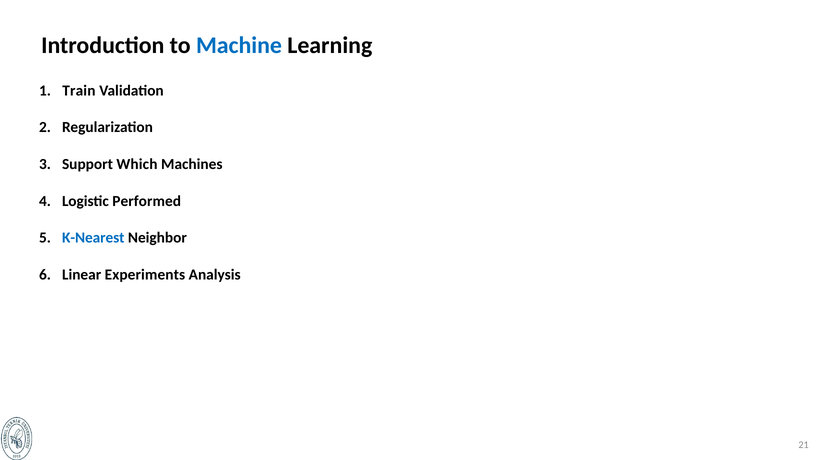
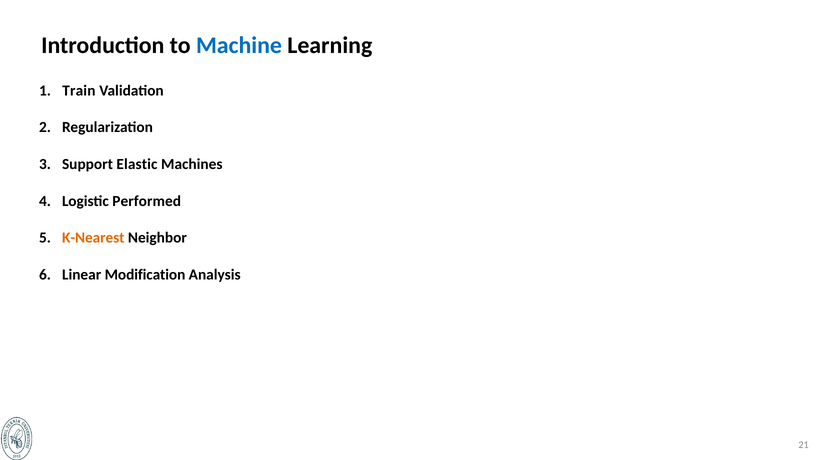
Which: Which -> Elastic (137, 164)
K-Nearest colour: blue -> orange (93, 238)
Experiments: Experiments -> Modification (145, 275)
